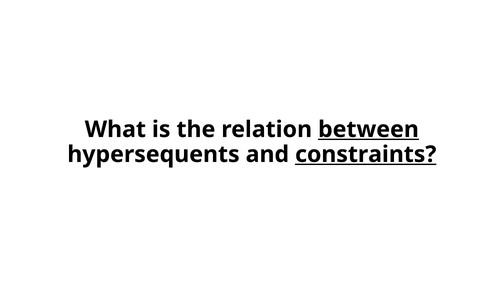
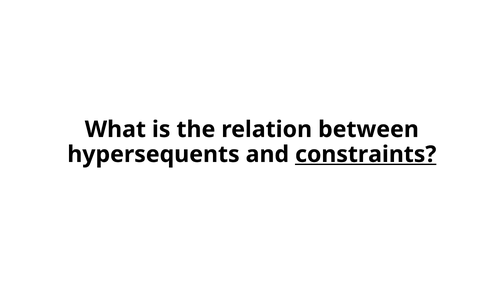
between underline: present -> none (368, 130)
